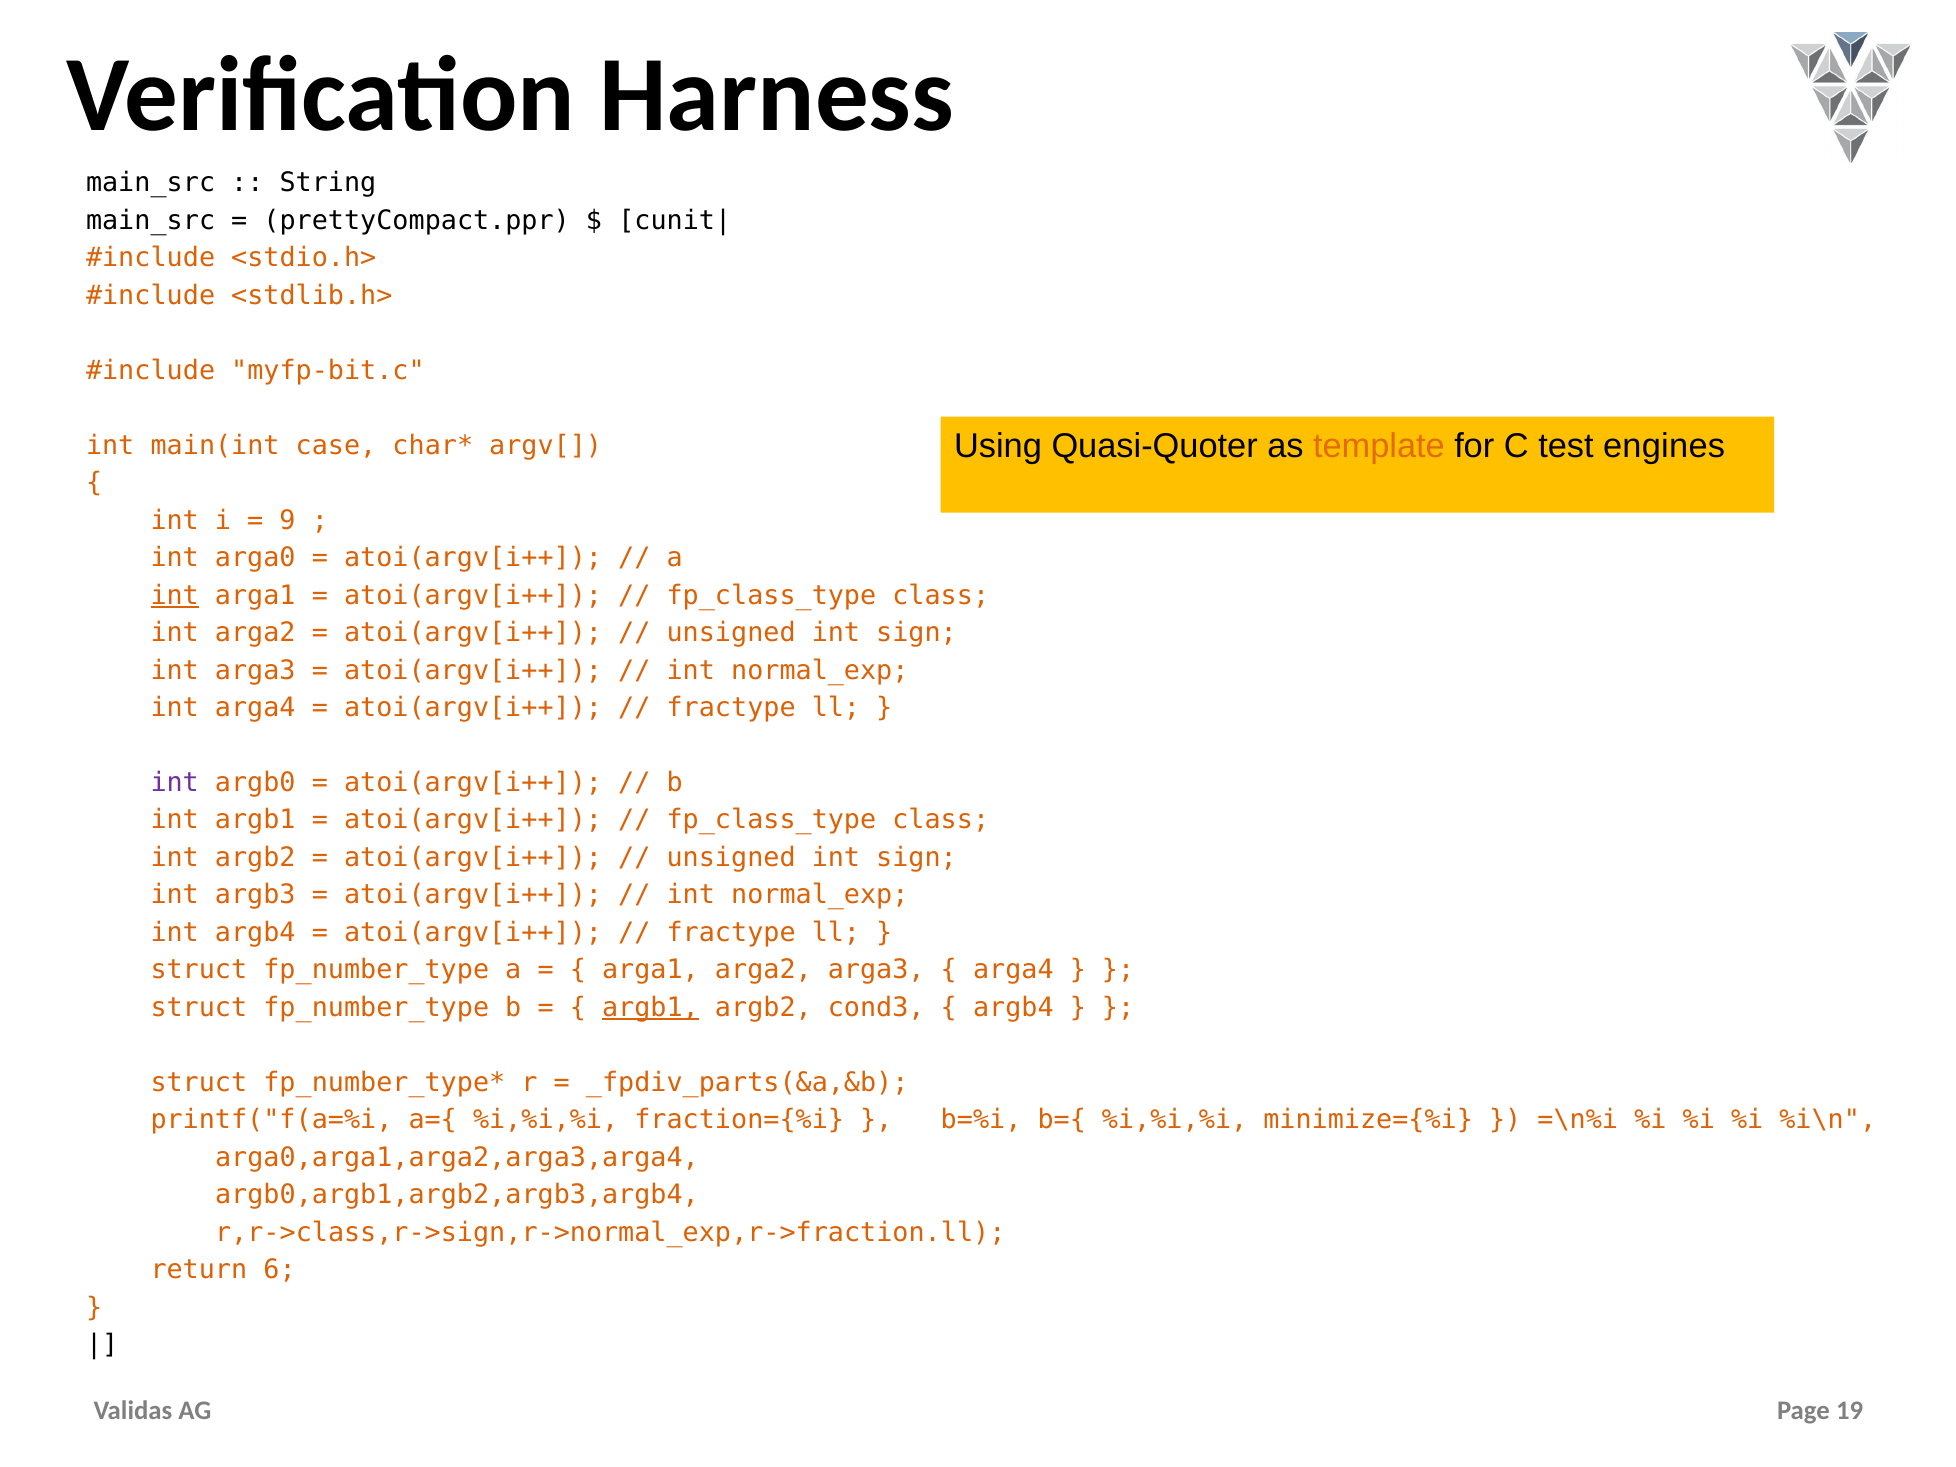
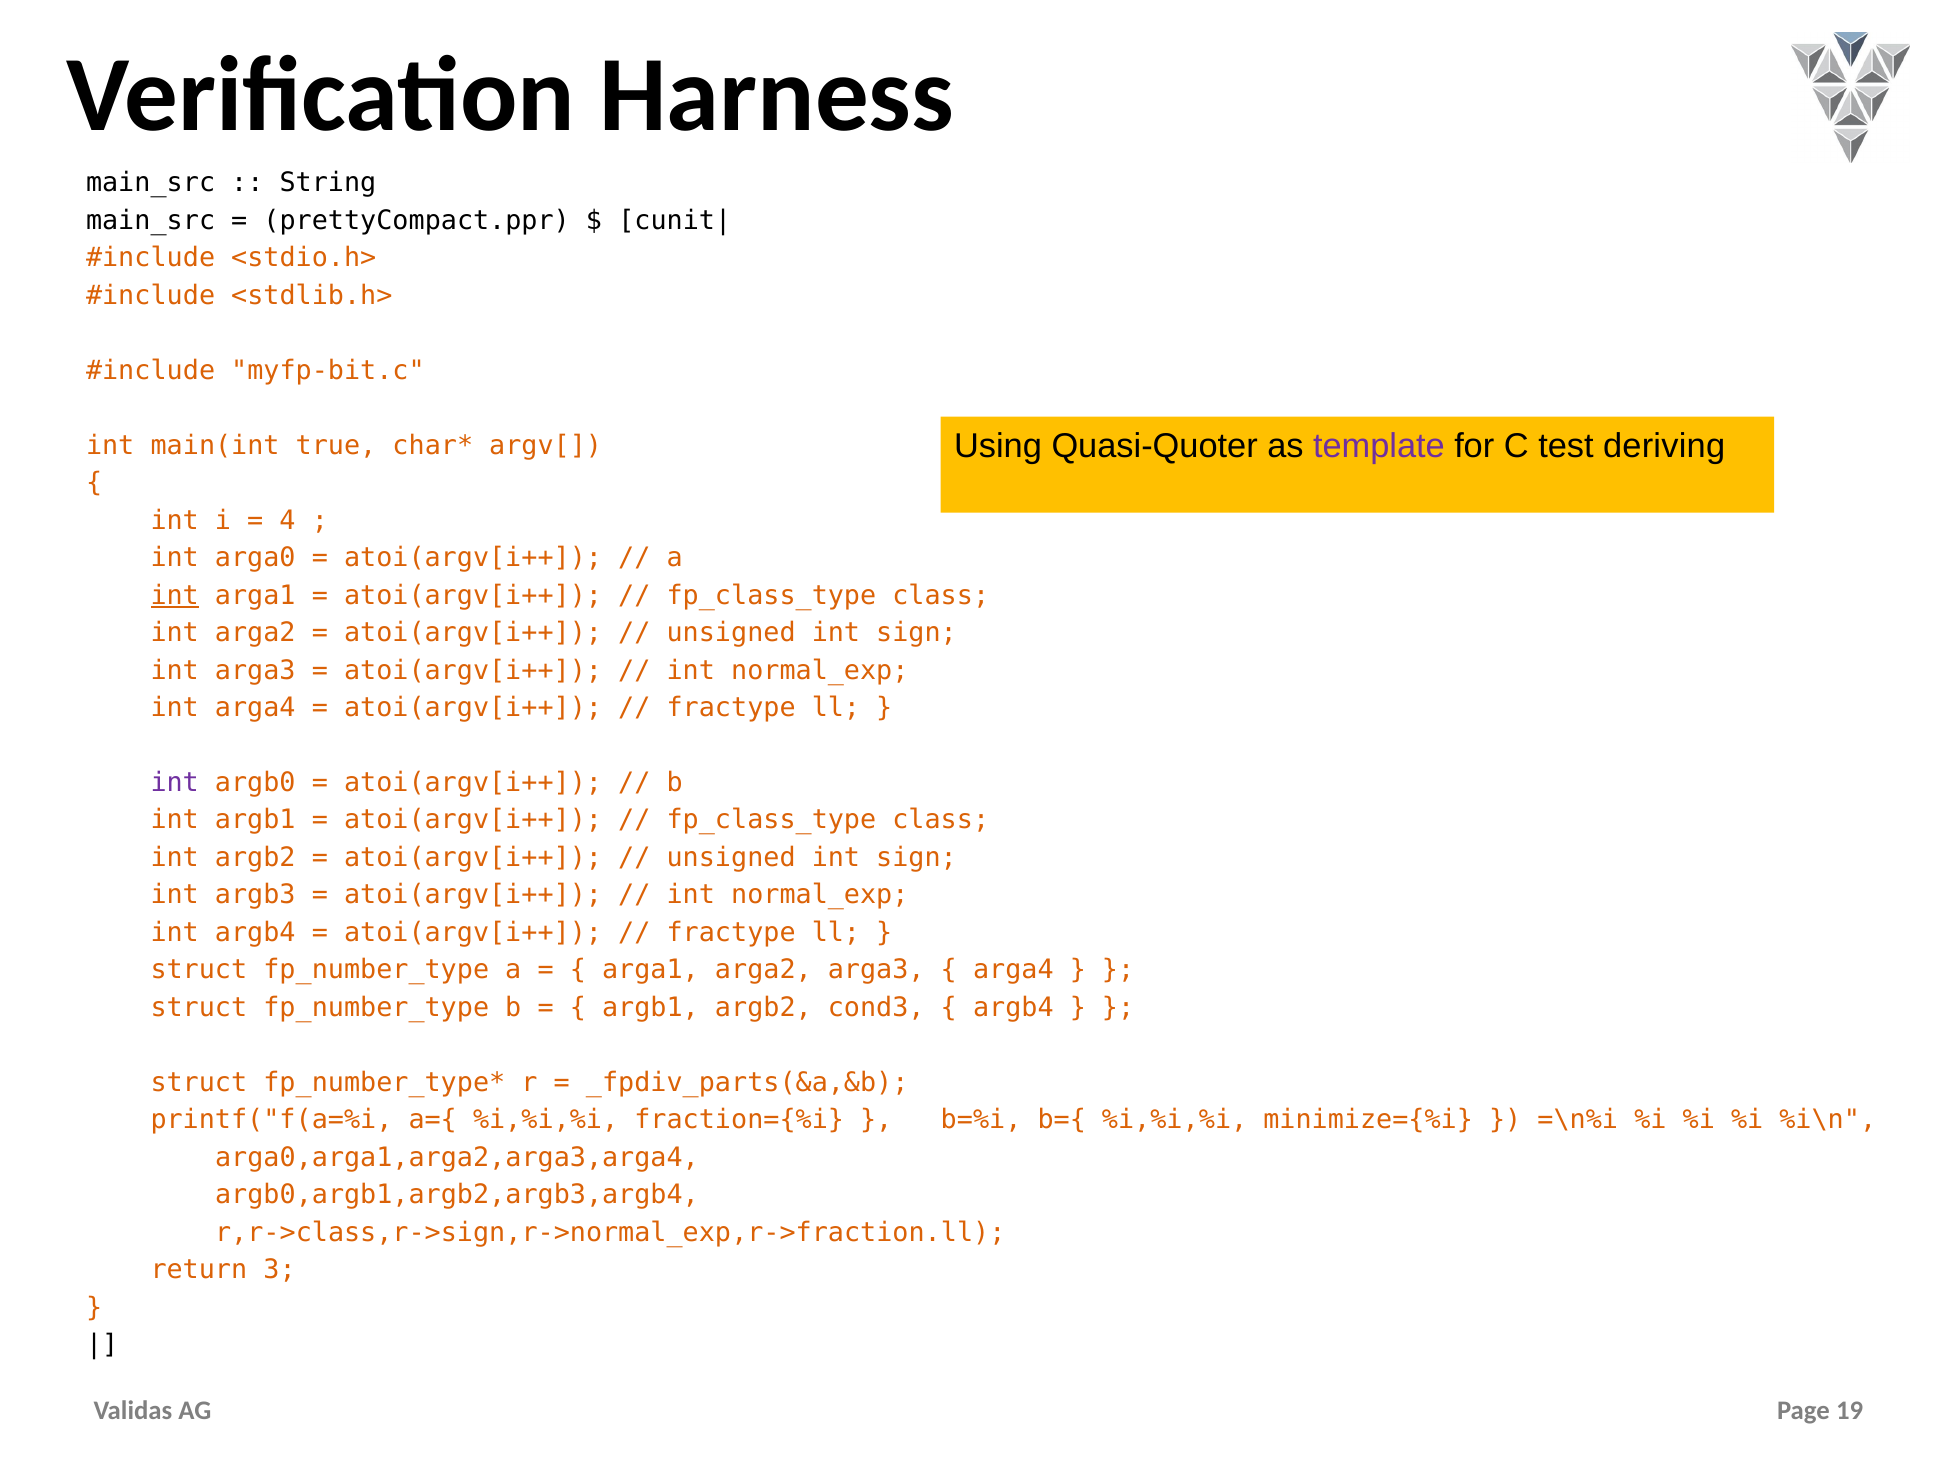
template colour: orange -> purple (1379, 446)
engines: engines -> deriving (1664, 446)
case: case -> true (336, 445)
9: 9 -> 4 (288, 520)
argb1 underline: present -> none (650, 1007)
6: 6 -> 3 (280, 1270)
